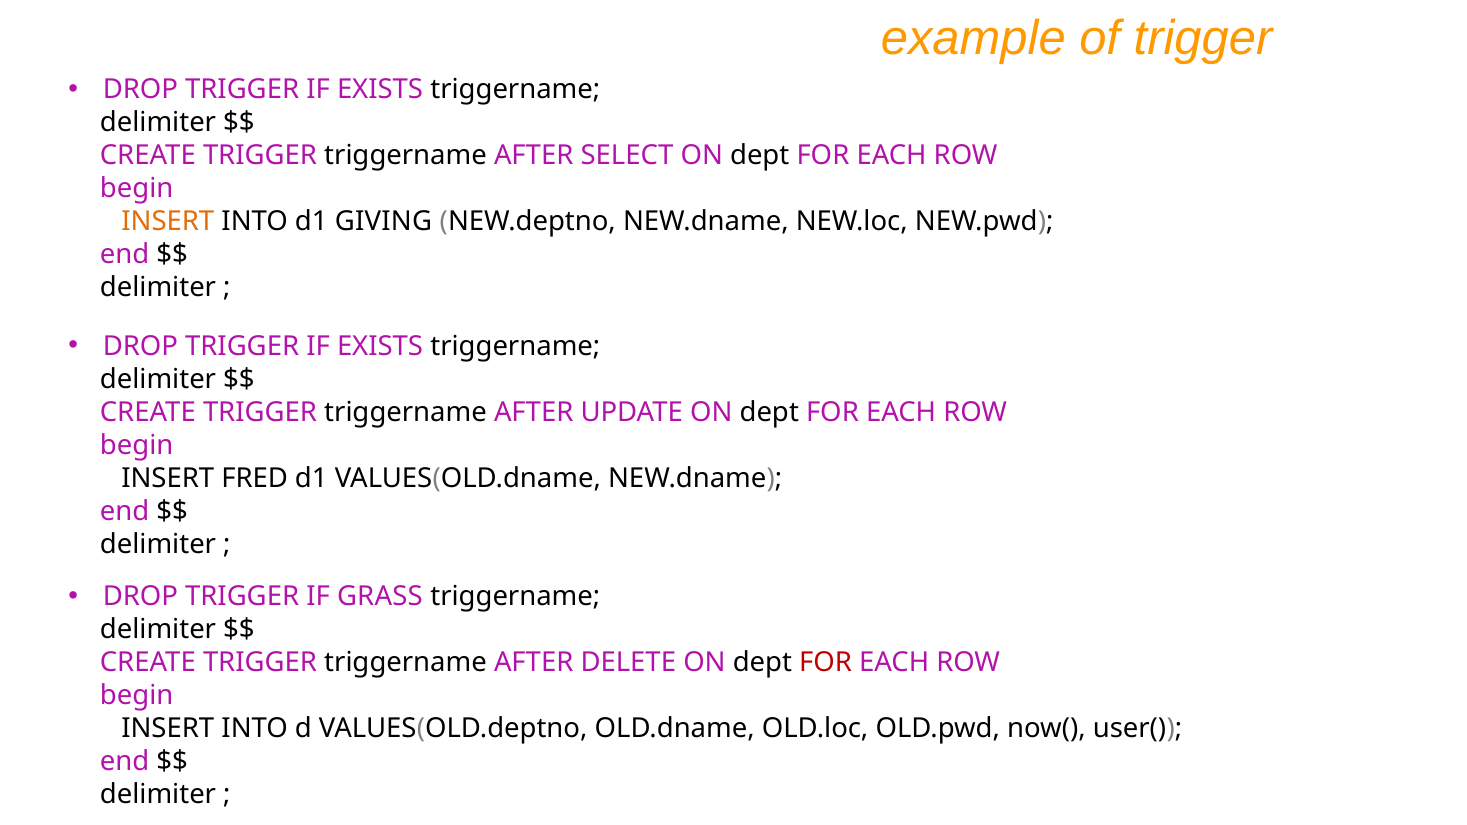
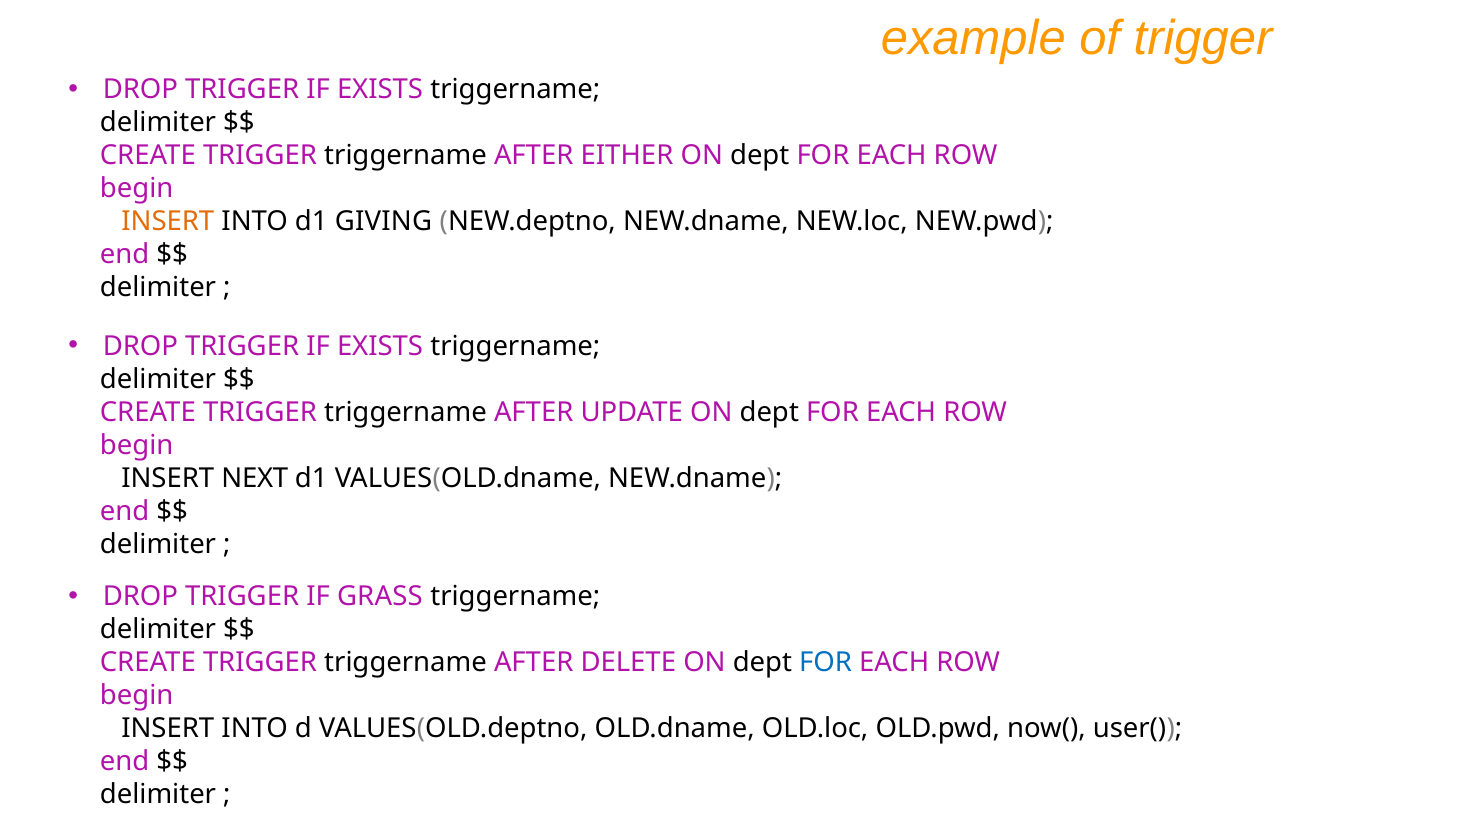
SELECT: SELECT -> EITHER (627, 156)
FRED: FRED -> NEXT (255, 478)
FOR colour: red -> blue (826, 663)
